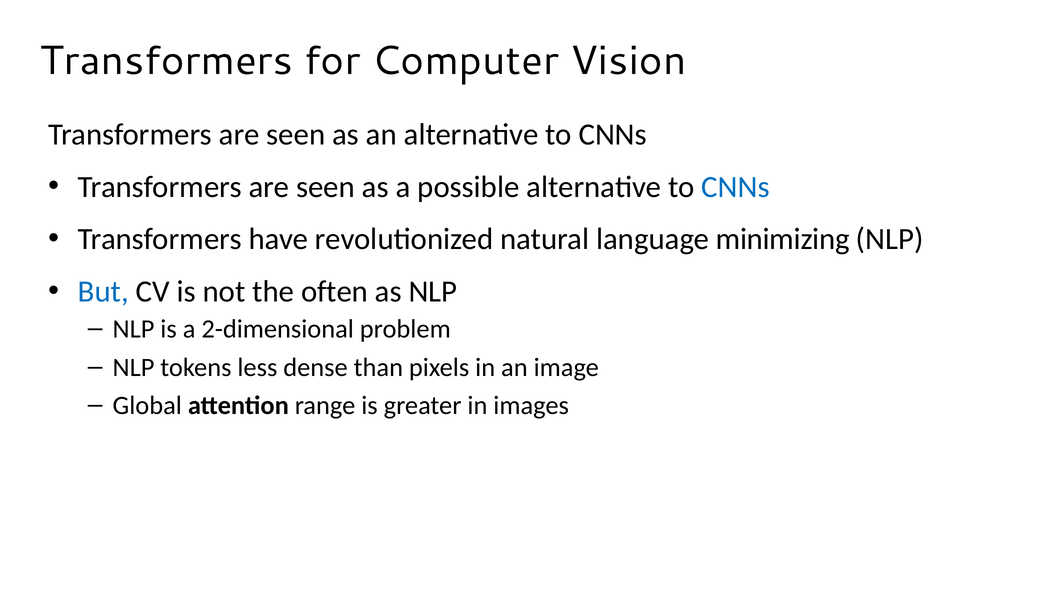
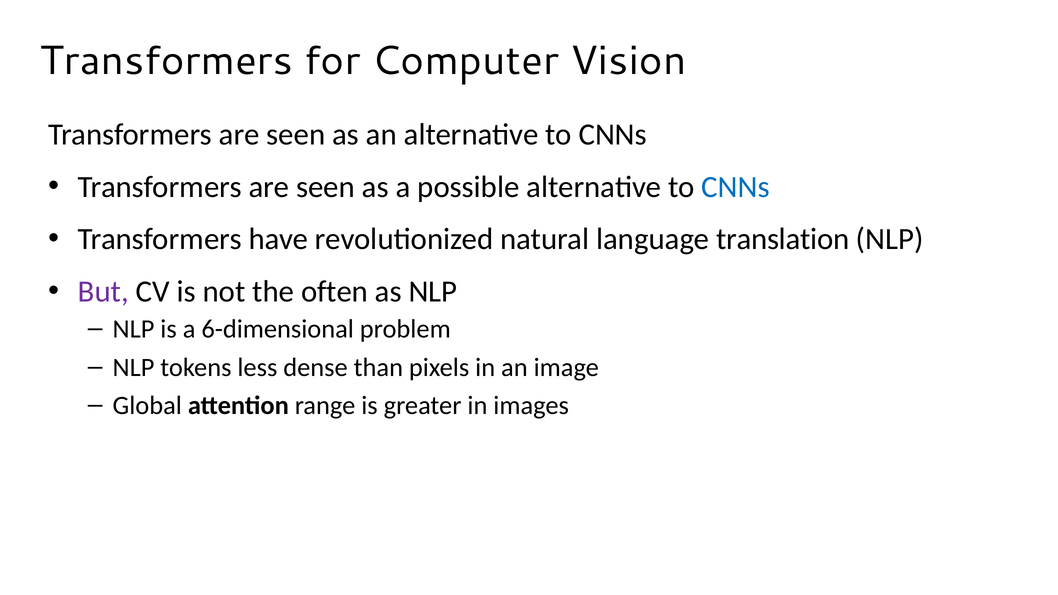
minimizing: minimizing -> translation (783, 239)
But colour: blue -> purple (103, 292)
2-dimensional: 2-dimensional -> 6-dimensional (278, 329)
